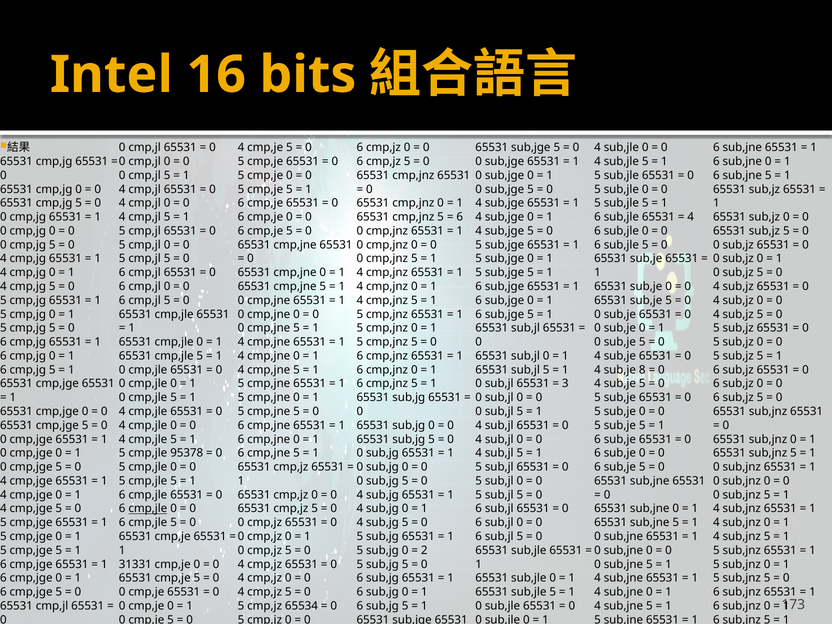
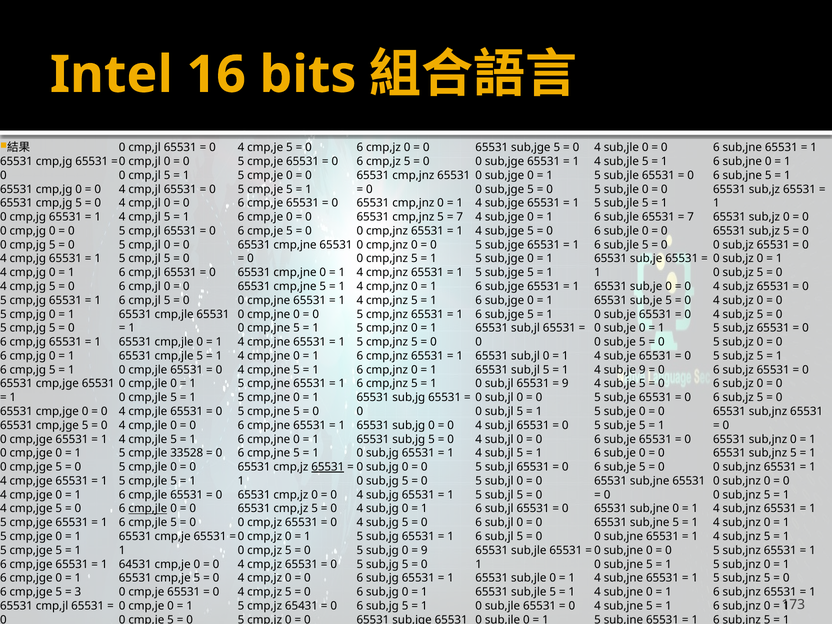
6: 6 -> 7 (460, 217)
4: 4 -> 7 (691, 217)
sub,je 8: 8 -> 9 (642, 370)
3: 3 -> 9 (565, 384)
95378: 95378 -> 33528 (187, 453)
65531 underline: none -> present (328, 467)
2: 2 -> 9 (424, 550)
31331: 31331 -> 64531 (135, 564)
0: 0 -> 3 (78, 592)
65534: 65534 -> 65431 (301, 606)
